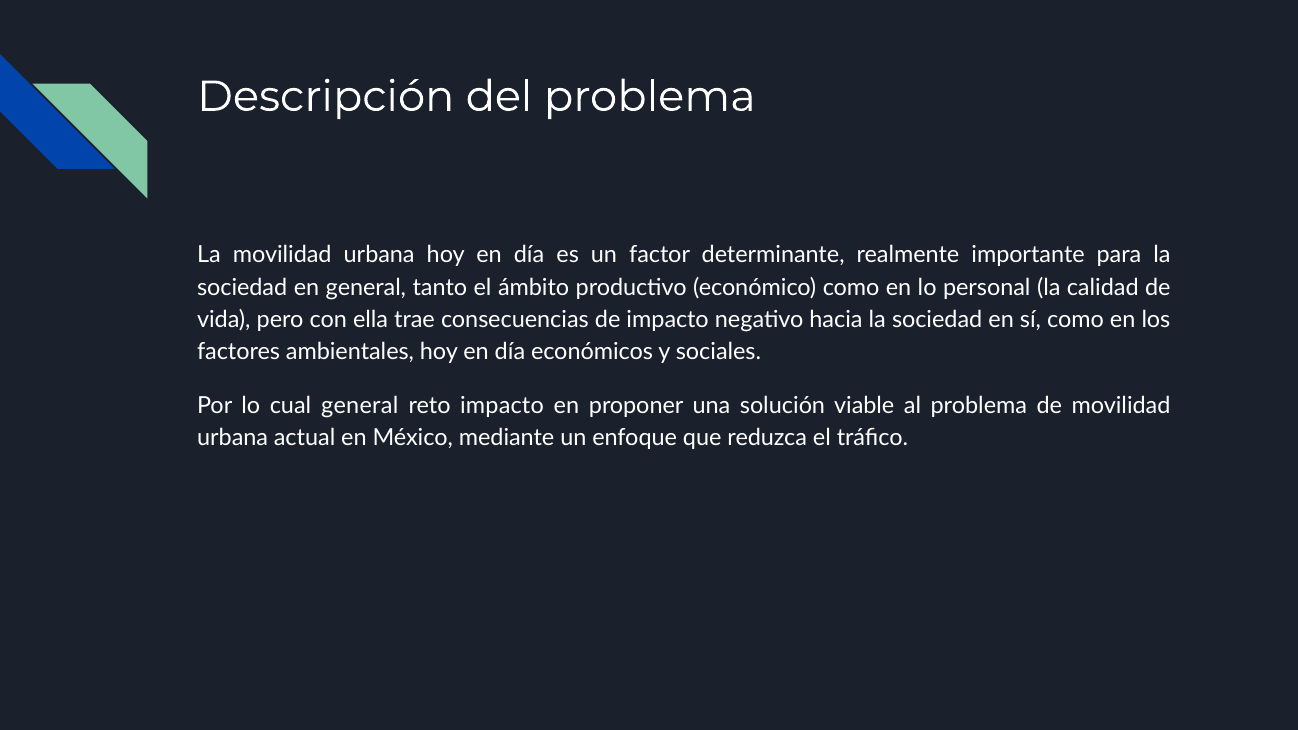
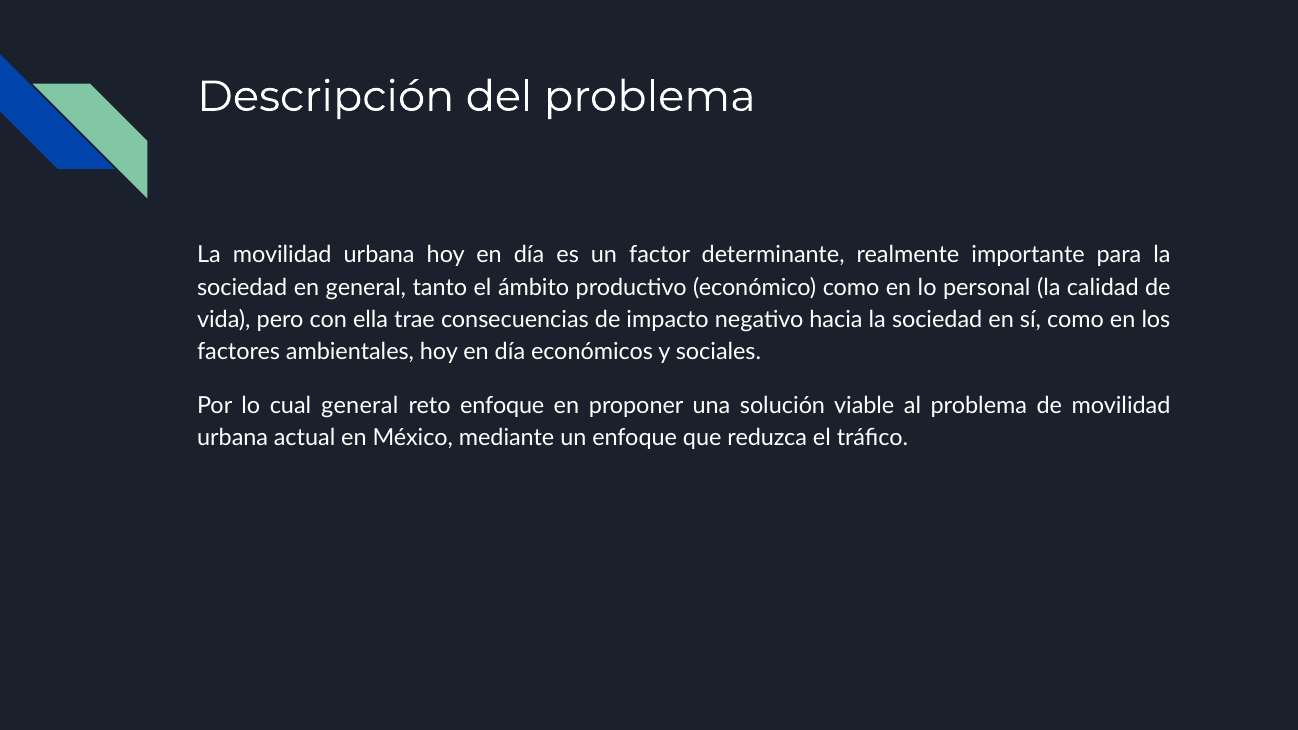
reto impacto: impacto -> enfoque (502, 406)
